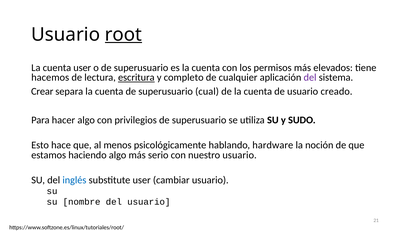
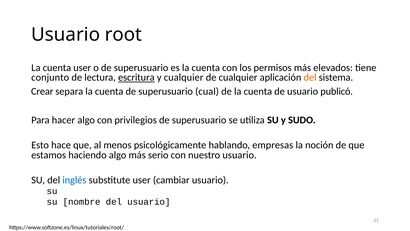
root underline: present -> none (123, 34)
hacemos: hacemos -> conjunto (50, 77)
y completo: completo -> cualquier (184, 77)
del colour: purple -> orange (310, 77)
creado: creado -> publicó (337, 91)
hardware: hardware -> empresas (273, 145)
